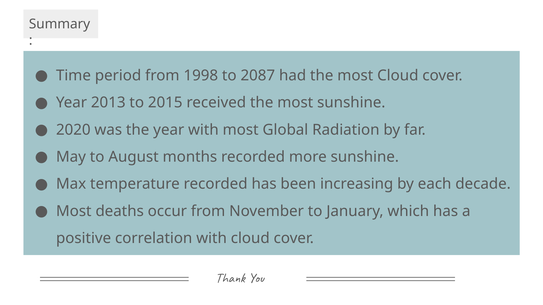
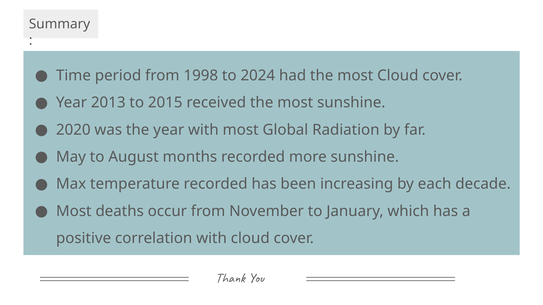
2087: 2087 -> 2024 (258, 76)
